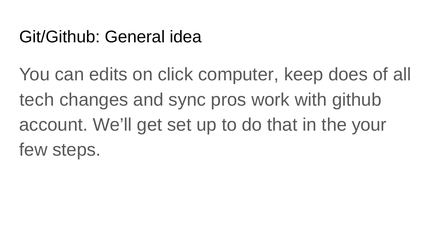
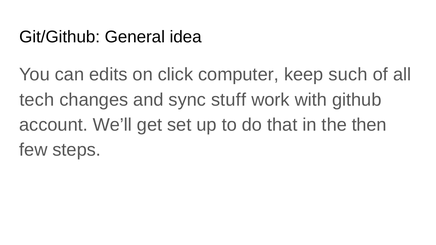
does: does -> such (348, 75)
pros: pros -> stuff (229, 100)
your: your -> then (369, 125)
